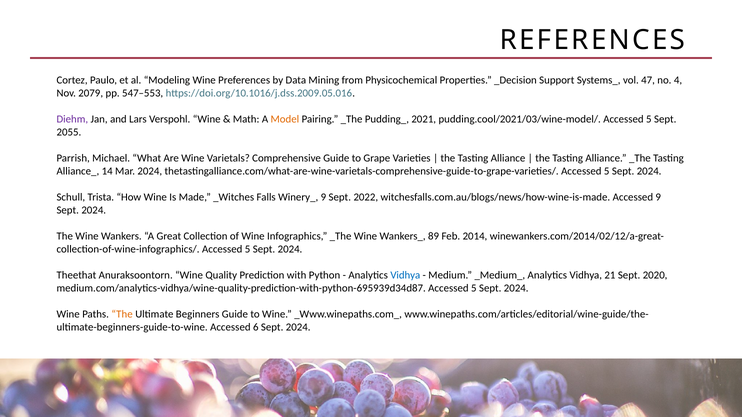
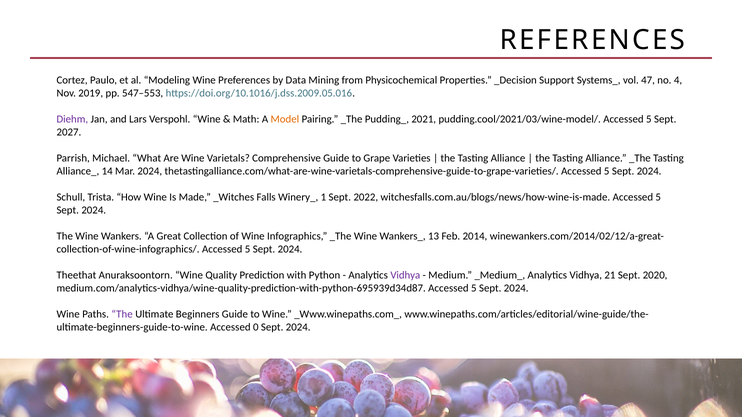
2079: 2079 -> 2019 (91, 93)
2055: 2055 -> 2027 (69, 132)
Winery_ 9: 9 -> 1 (323, 197)
witchesfalls.com.au/blogs/news/how-wine-is-made Accessed 9: 9 -> 5 (658, 197)
89: 89 -> 13 (434, 236)
Vidhya colour: blue -> purple (405, 275)
The colour: orange -> purple (122, 314)
6: 6 -> 0 (256, 327)
